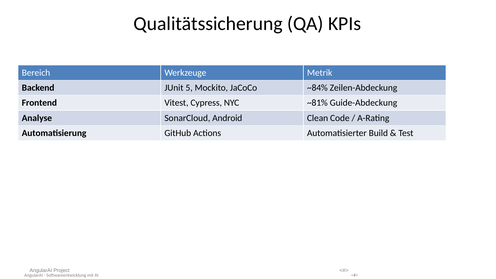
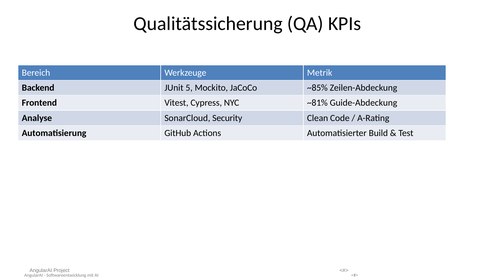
~84%: ~84% -> ~85% (317, 88)
Android: Android -> Security (227, 118)
